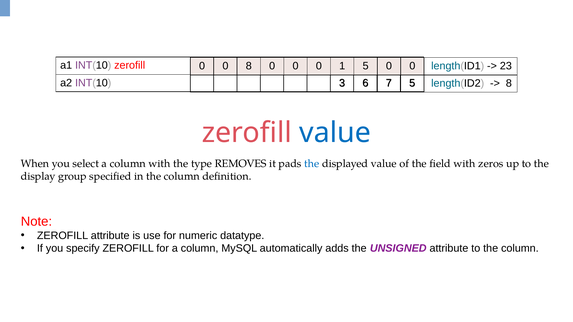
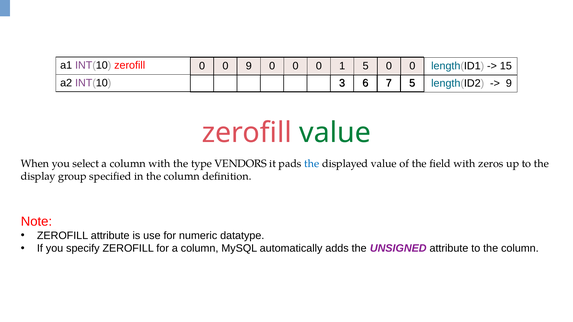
0 8: 8 -> 9 (249, 66)
23: 23 -> 15 (506, 66)
8: 8 -> 9 (509, 83)
value colour: blue -> green (335, 133)
REMOVES: REMOVES -> VENDORS (241, 164)
